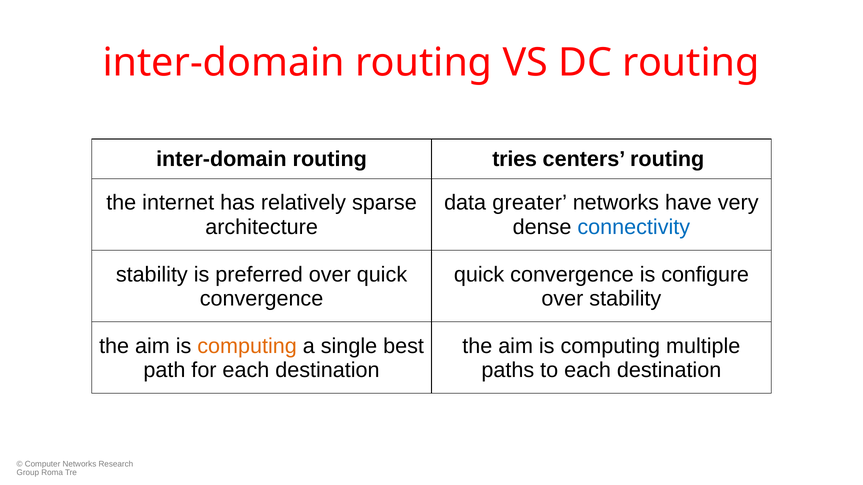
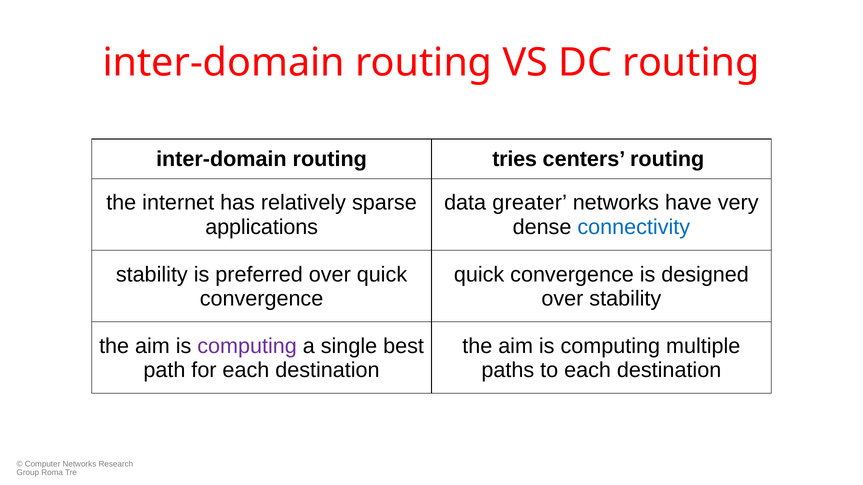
architecture: architecture -> applications (262, 227)
configure: configure -> designed (705, 275)
computing colour: orange -> purple (247, 346)
